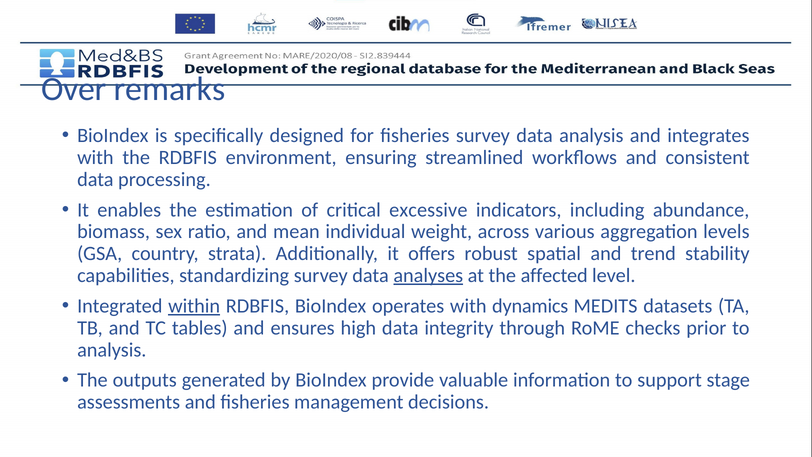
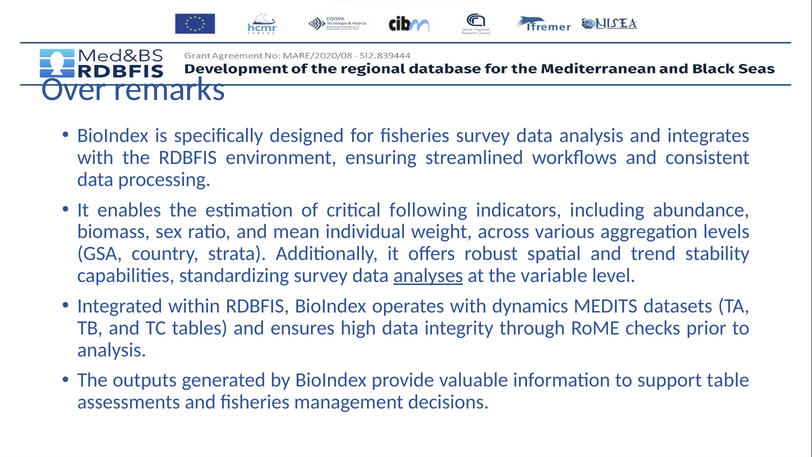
excessive: excessive -> following (428, 210)
affected: affected -> variable (554, 275)
within underline: present -> none (194, 306)
stage: stage -> table (728, 380)
